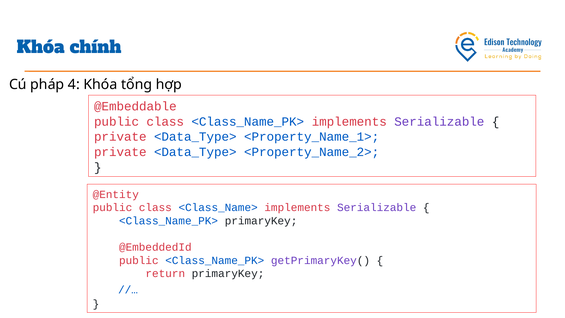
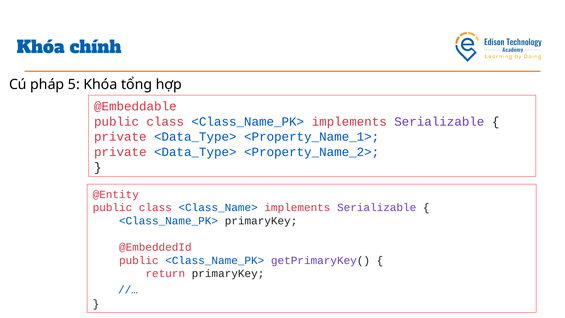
4: 4 -> 5 (74, 84)
